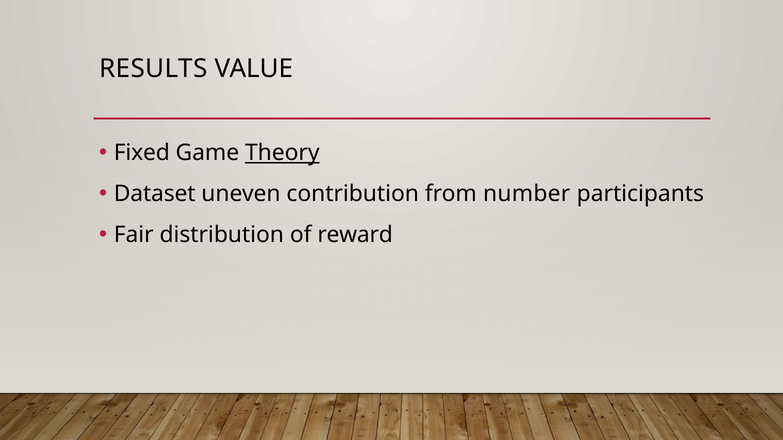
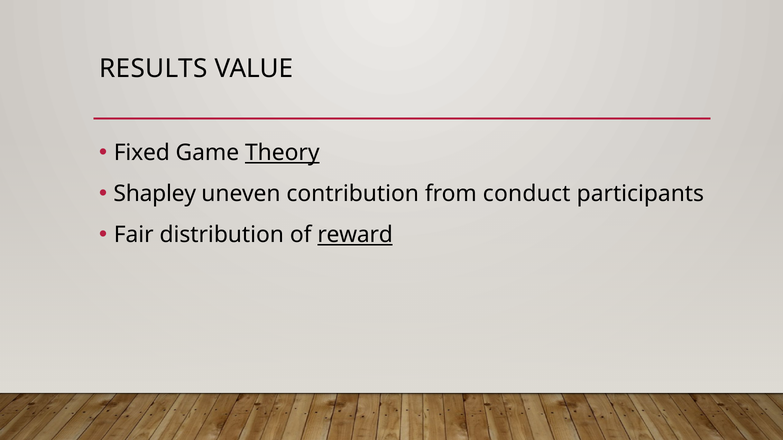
Dataset: Dataset -> Shapley (155, 194)
number: number -> conduct (527, 194)
reward underline: none -> present (355, 235)
